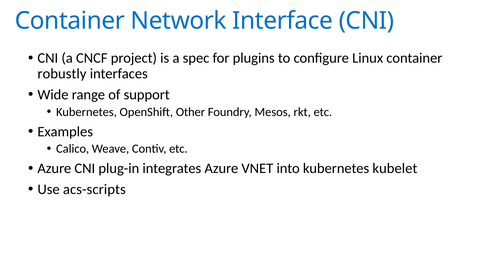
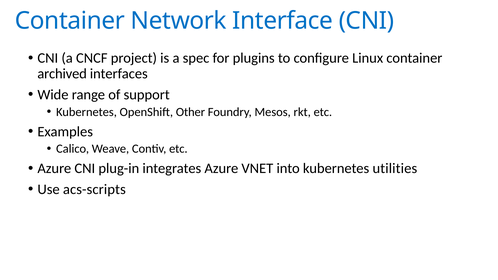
robustly: robustly -> archived (62, 74)
kubelet: kubelet -> utilities (395, 169)
